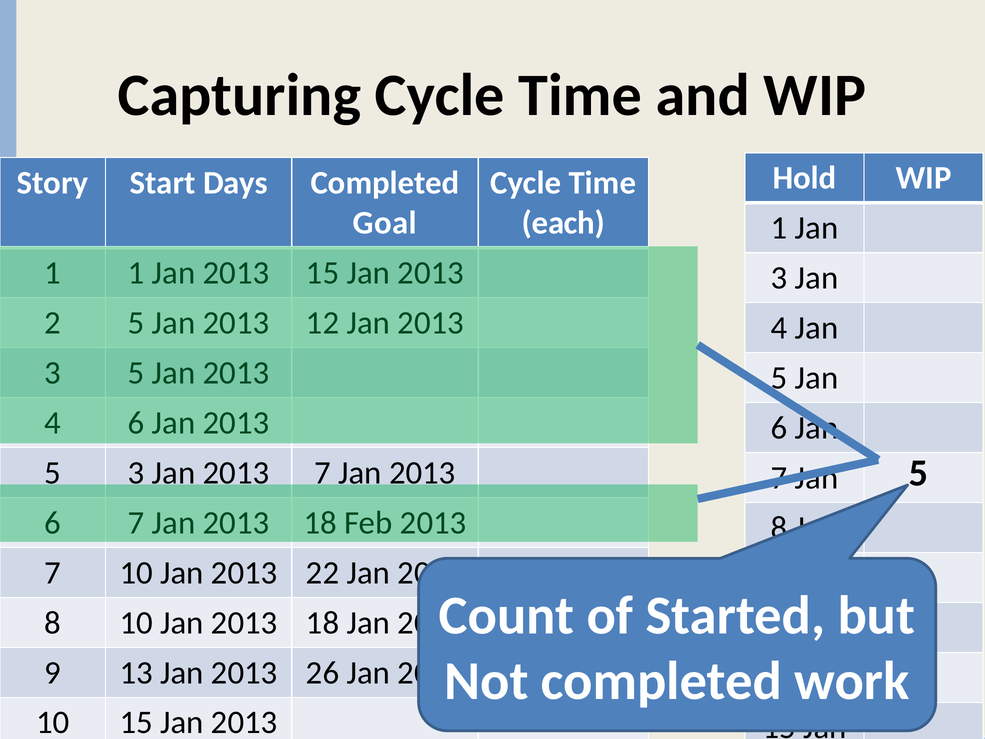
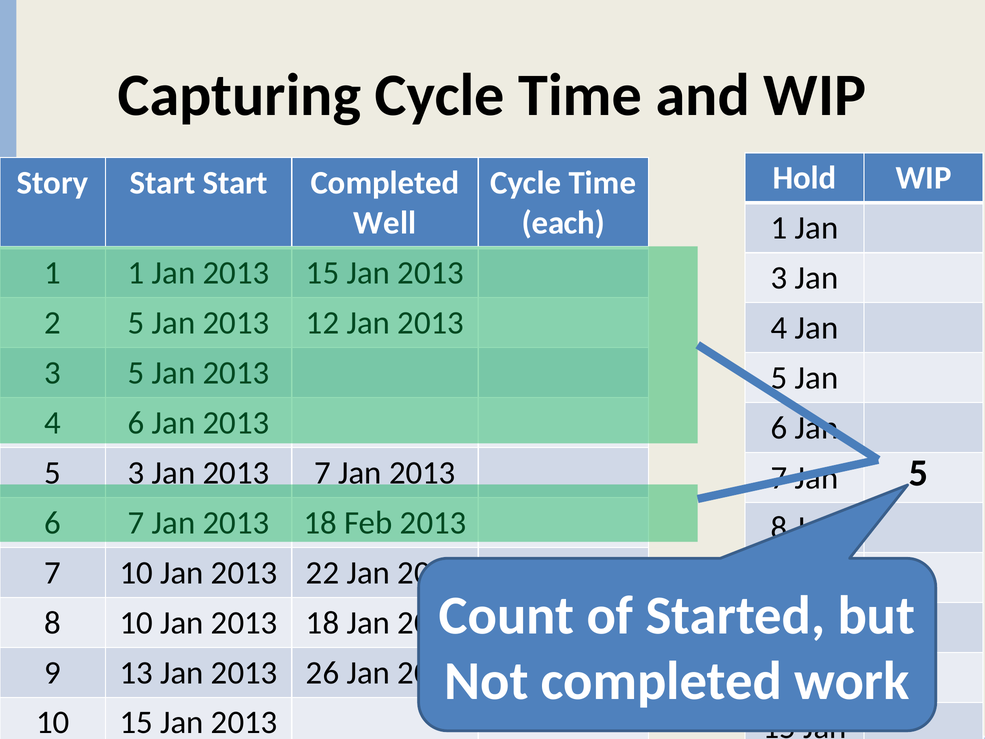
Start Days: Days -> Start (235, 183)
Goal: Goal -> Well (385, 223)
